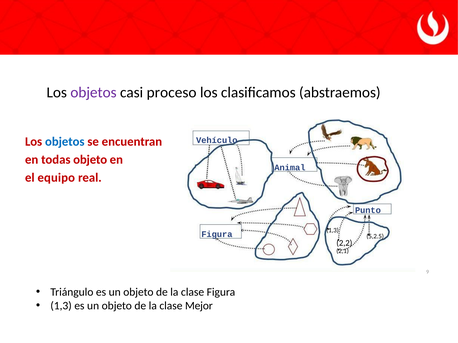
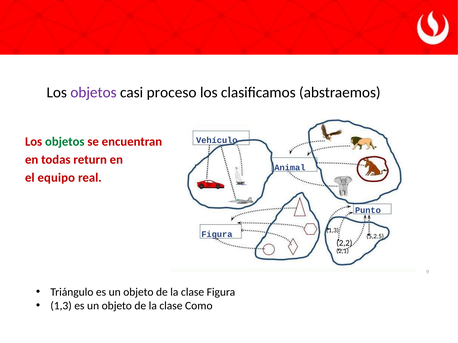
objetos colour: blue -> green (65, 142)
todas objeto: objeto -> return (90, 160)
Mejor: Mejor -> Como (199, 306)
